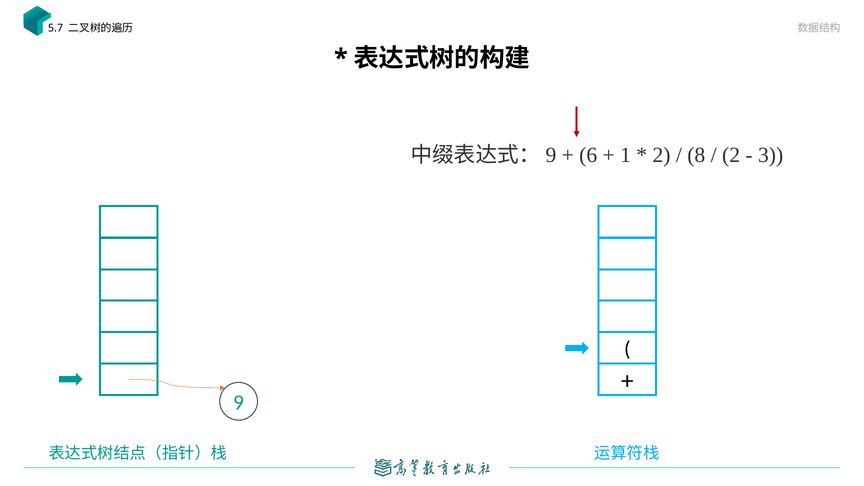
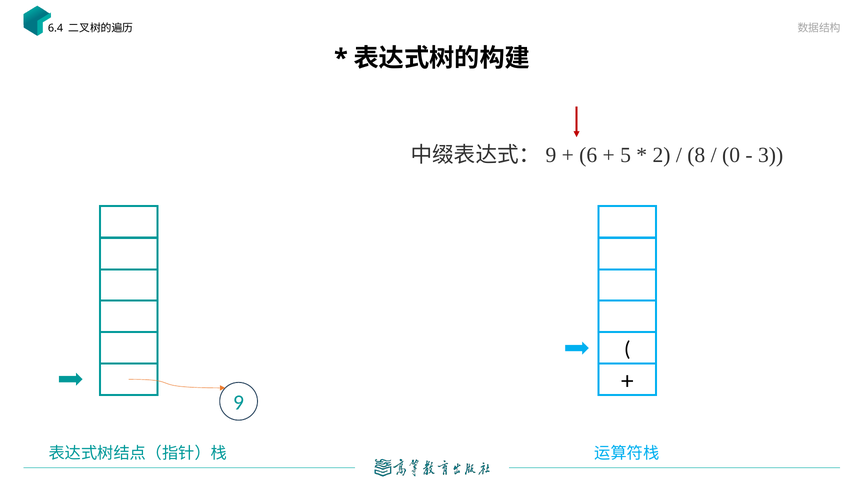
5.7: 5.7 -> 6.4 (56, 28)
1: 1 -> 5 (626, 155)
2: 2 -> 0 (731, 155)
